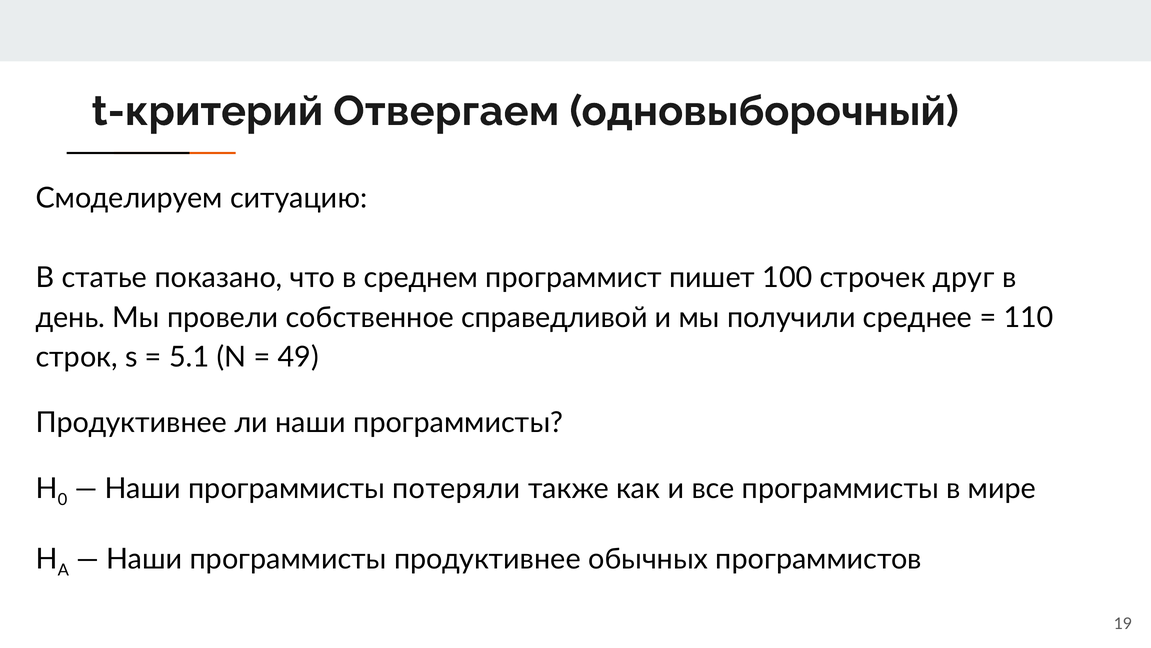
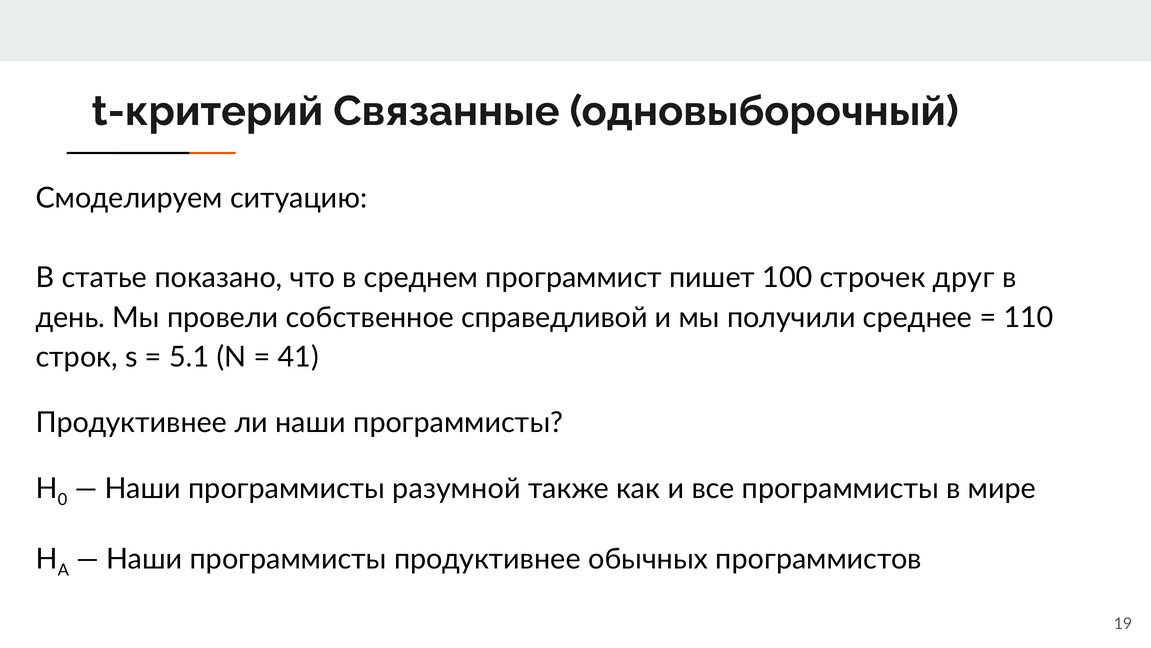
Отвергаем: Отвергаем -> Связанные (446, 111)
49: 49 -> 41 (298, 357)
потеряли: потеряли -> разумной (457, 488)
